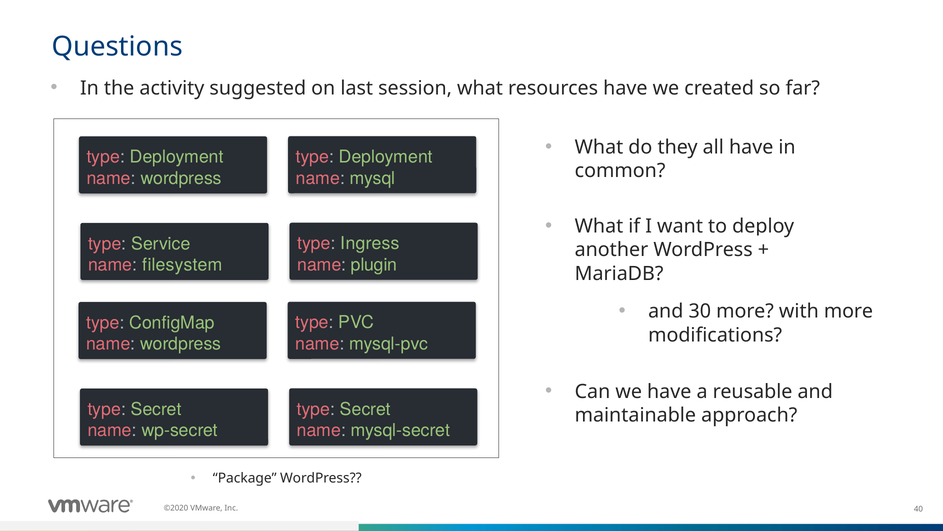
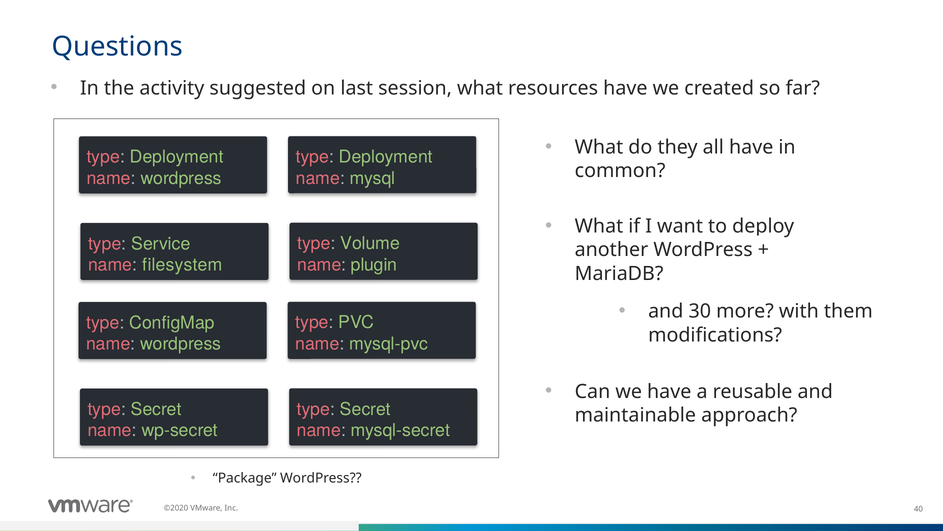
Ingress: Ingress -> Volume (370, 243)
with more: more -> them (848, 311)
